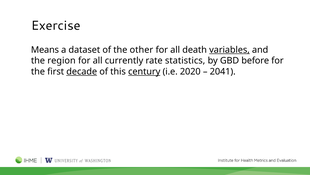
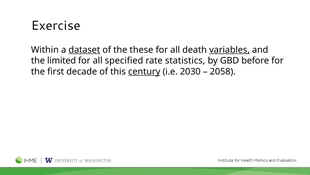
Means: Means -> Within (45, 50)
dataset underline: none -> present (84, 50)
other: other -> these (141, 50)
region: region -> limited (62, 60)
currently: currently -> specified (124, 60)
decade underline: present -> none (82, 71)
2020: 2020 -> 2030 (190, 71)
2041: 2041 -> 2058 (223, 71)
